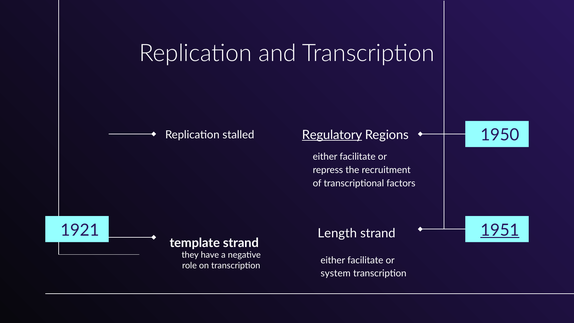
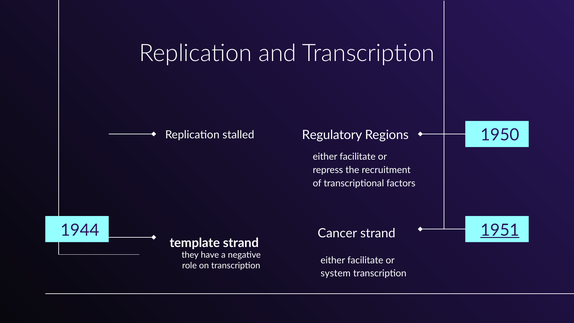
Regulatory underline: present -> none (332, 135)
1921: 1921 -> 1944 (80, 230)
Length: Length -> Cancer (337, 233)
